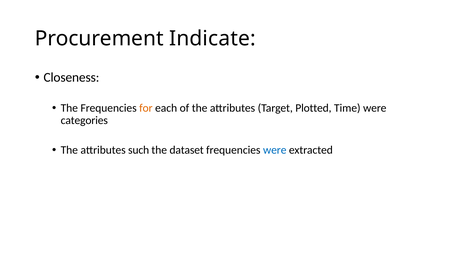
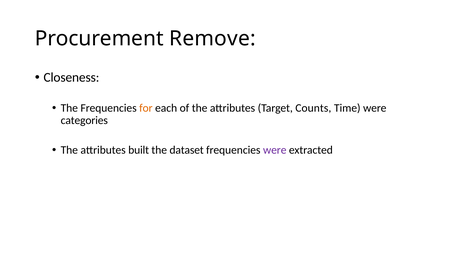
Indicate: Indicate -> Remove (212, 38)
Plotted: Plotted -> Counts (313, 108)
such: such -> built (139, 150)
were colour: blue -> purple (275, 150)
